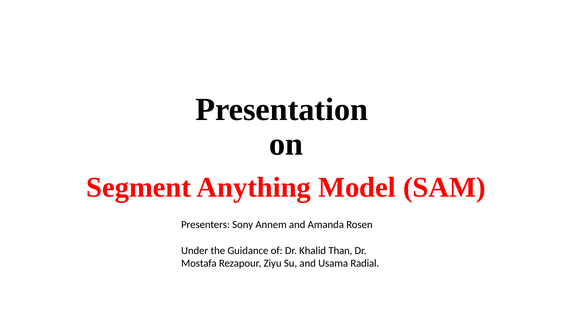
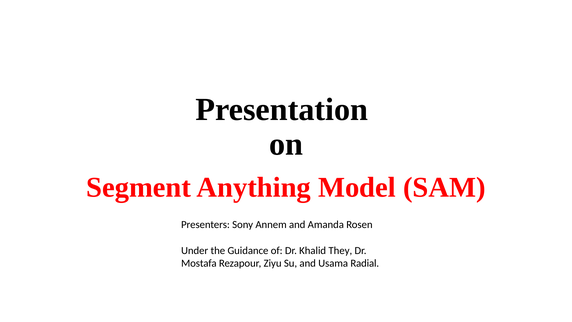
Than: Than -> They (340, 250)
